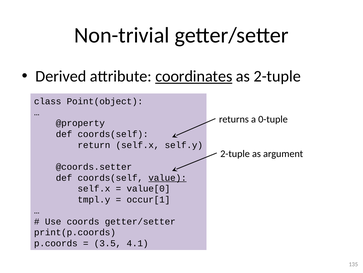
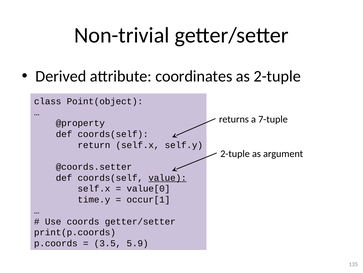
coordinates underline: present -> none (194, 76)
0-tuple: 0-tuple -> 7-tuple (273, 119)
tmpl.y: tmpl.y -> time.y (94, 199)
4.1: 4.1 -> 5.9 (138, 243)
